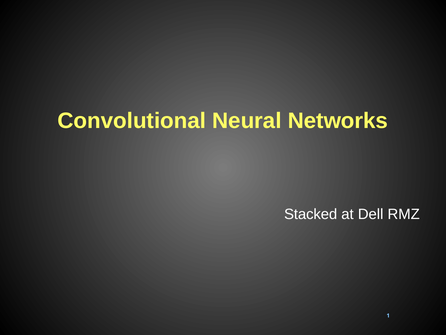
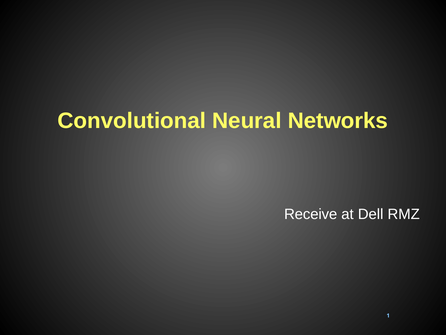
Stacked: Stacked -> Receive (311, 214)
